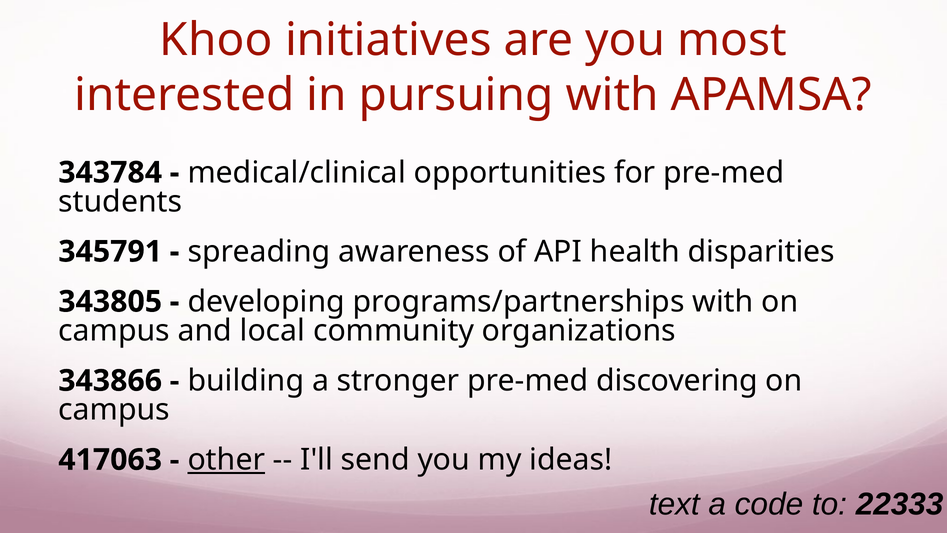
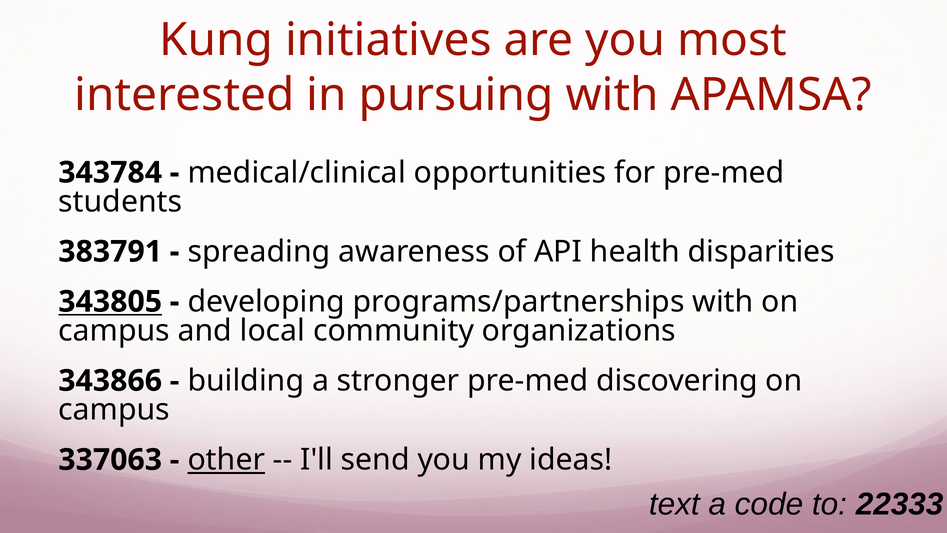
Khoo: Khoo -> Kung (216, 40)
345791: 345791 -> 383791 (110, 251)
343805 underline: none -> present (110, 302)
417063: 417063 -> 337063 (110, 460)
